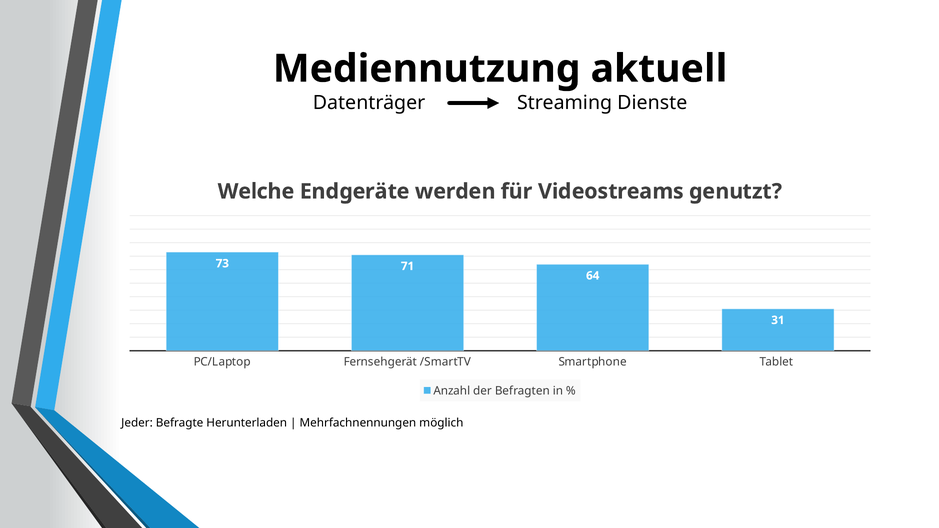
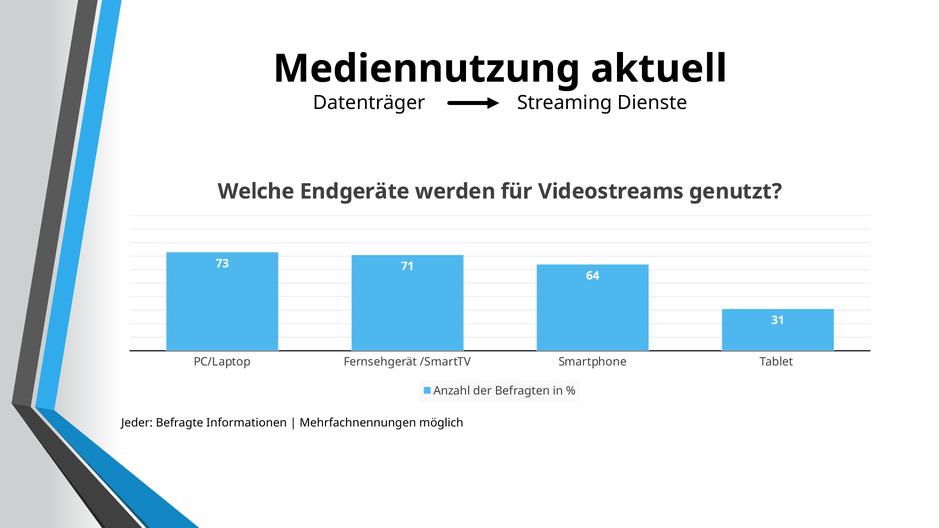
Herunterladen: Herunterladen -> Informationen (247, 423)
